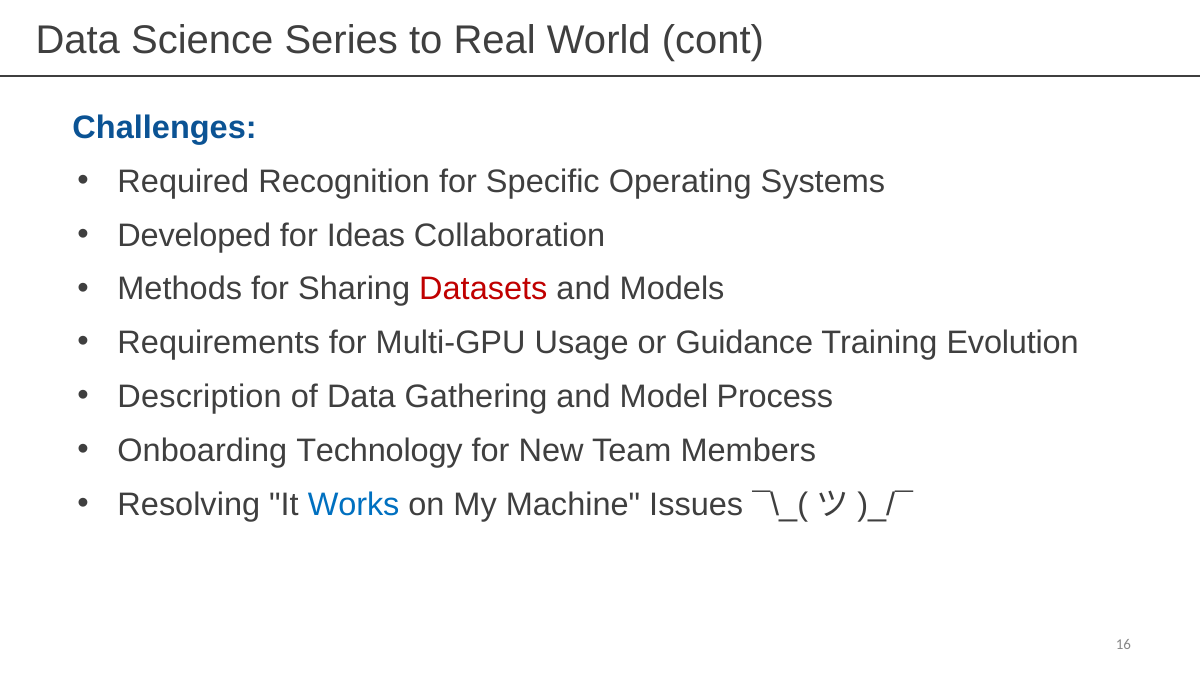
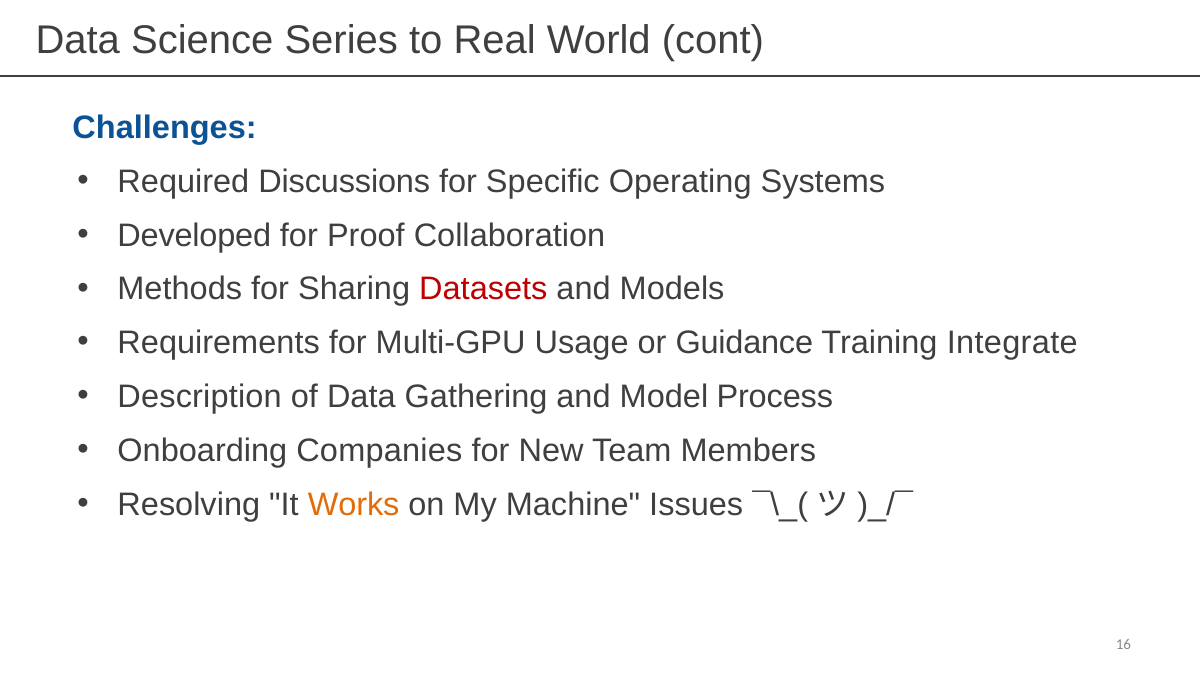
Recognition: Recognition -> Discussions (344, 182)
Ideas: Ideas -> Proof (366, 235)
Evolution: Evolution -> Integrate (1012, 343)
Technology: Technology -> Companies (379, 451)
Works colour: blue -> orange (354, 504)
